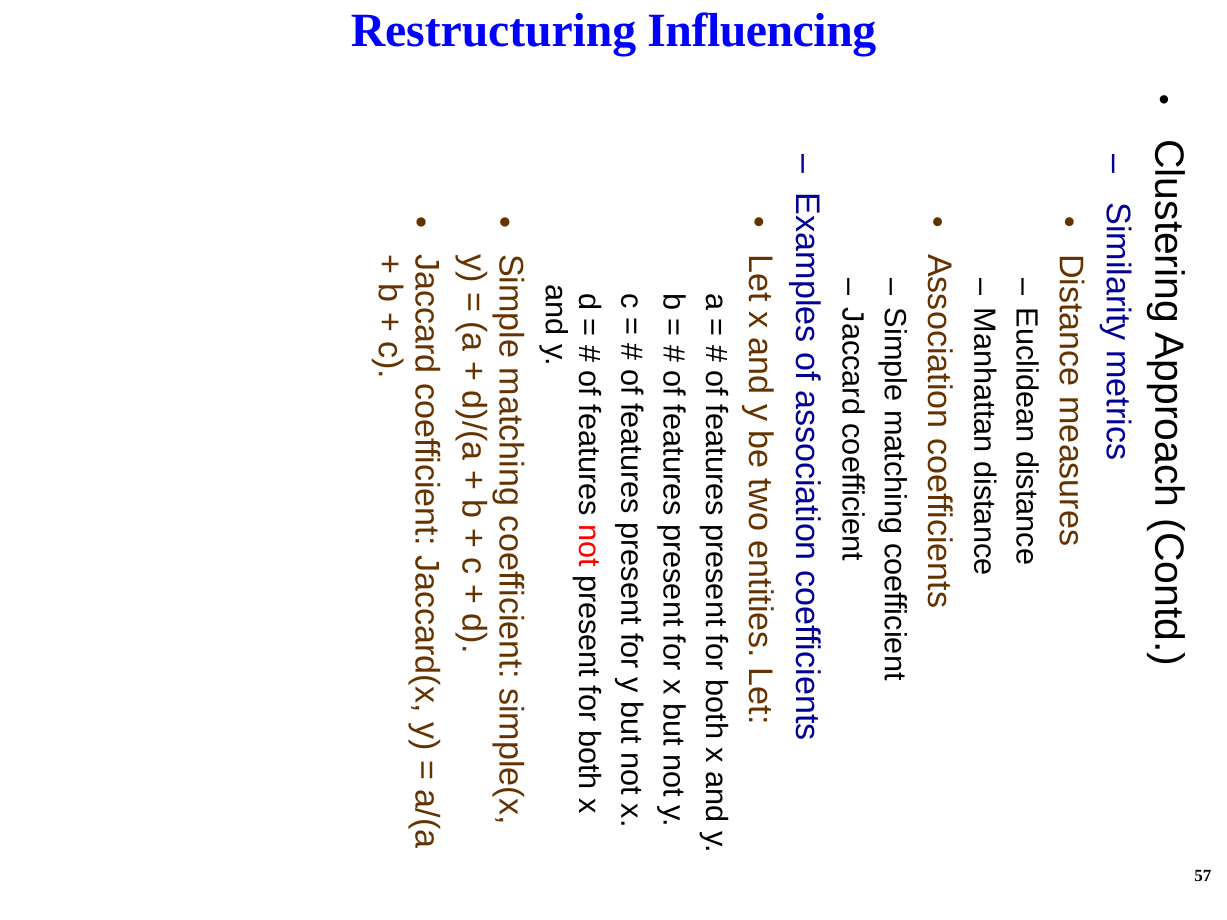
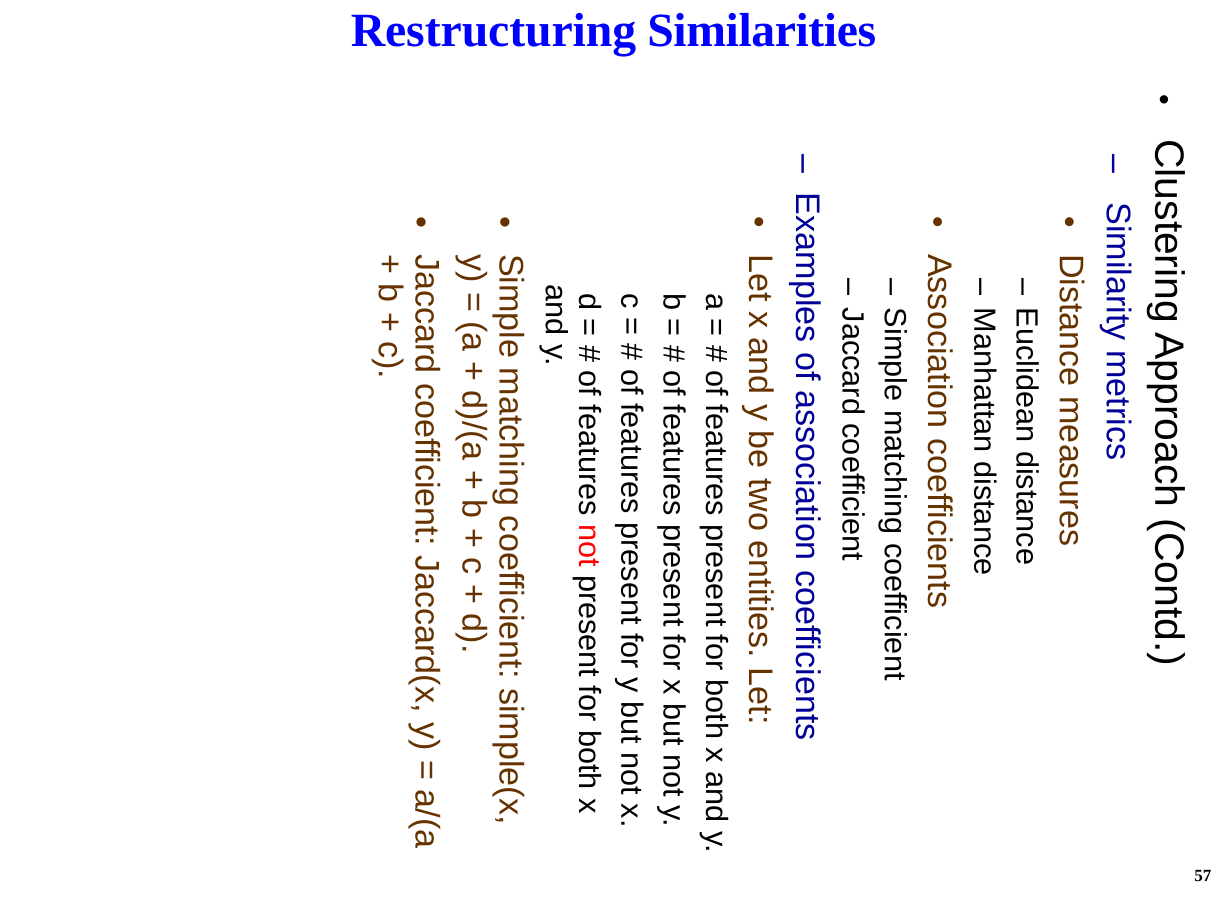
Influencing: Influencing -> Similarities (762, 30)
